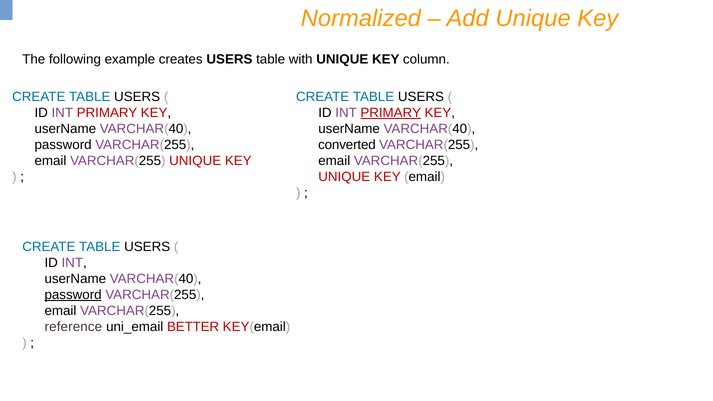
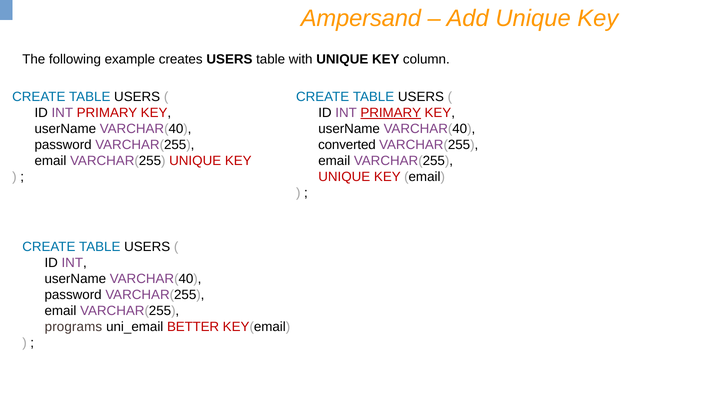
Normalized: Normalized -> Ampersand (361, 19)
password underline: present -> none (73, 295)
reference: reference -> programs (73, 327)
